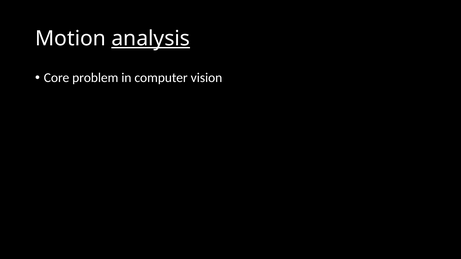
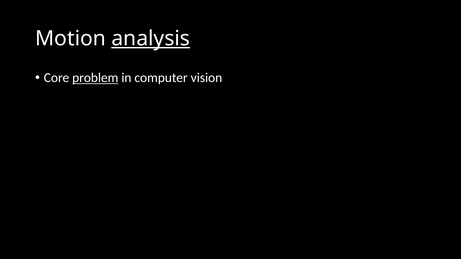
problem underline: none -> present (95, 78)
